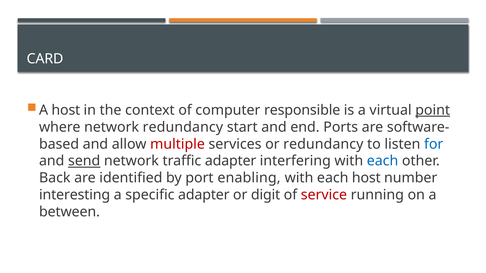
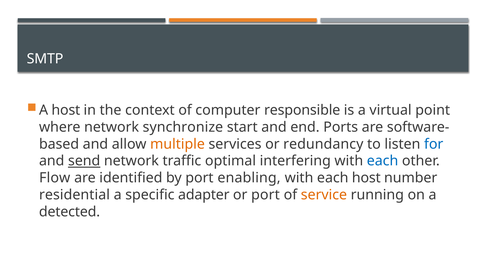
CARD: CARD -> SMTP (45, 59)
point underline: present -> none (433, 110)
network redundancy: redundancy -> synchronize (183, 127)
multiple colour: red -> orange (177, 144)
traffic adapter: adapter -> optimal (231, 161)
Back: Back -> Flow (55, 178)
interesting: interesting -> residential (74, 195)
or digit: digit -> port (265, 195)
service colour: red -> orange (324, 195)
between: between -> detected (70, 212)
